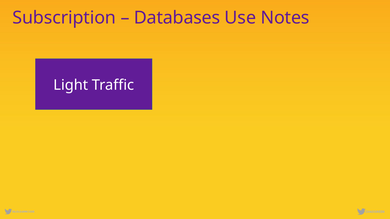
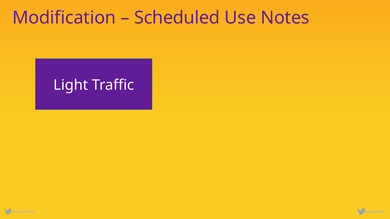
Subscription: Subscription -> Modification (64, 18)
Databases: Databases -> Scheduled (177, 18)
